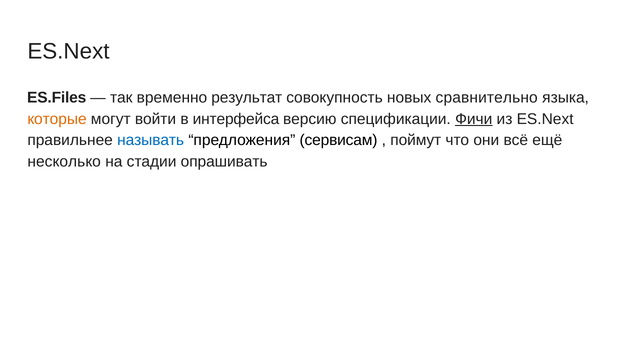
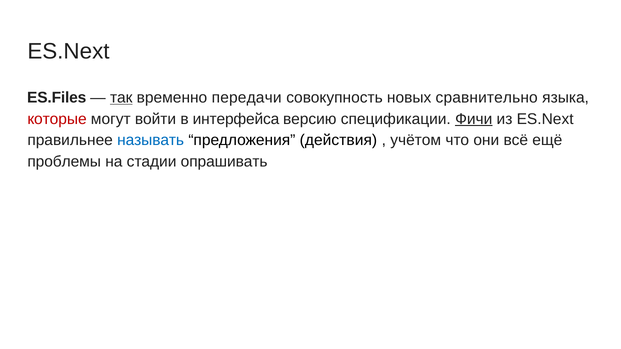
так underline: none -> present (121, 98)
результат: результат -> передачи (247, 98)
которые colour: orange -> red (57, 119)
сервисам: сервисам -> действия (338, 140)
поймут: поймут -> учётом (416, 140)
несколько: несколько -> проблемы (64, 162)
